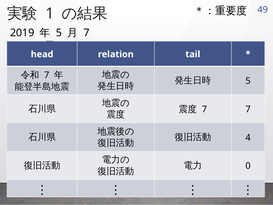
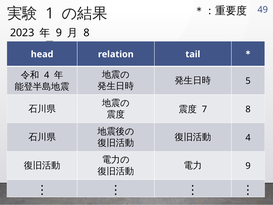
2019: 2019 -> 2023 (22, 33)
5: 5 -> 9 (59, 33)
7: 7 -> 8 (87, 33)
7: 7 -> 4 (47, 75)
7 7: 7 -> 8 (248, 109)
0: 0 -> 9 (248, 166)
